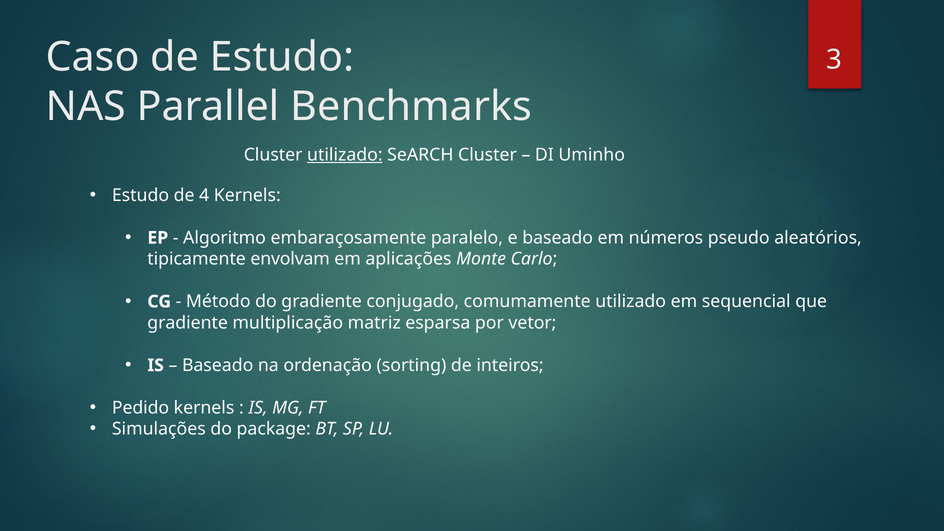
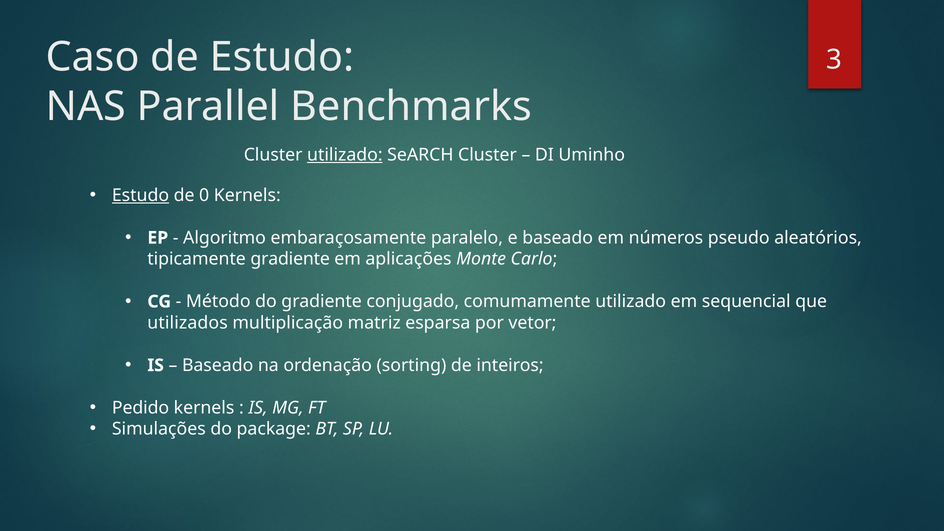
Estudo underline: none -> present (141, 195)
4: 4 -> 0 (204, 195)
tipicamente envolvam: envolvam -> gradiente (290, 259)
gradiente: gradiente -> utilizados (188, 323)
